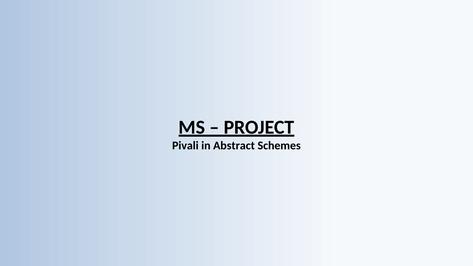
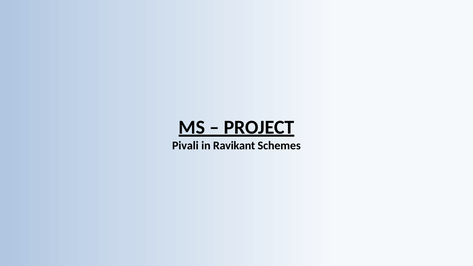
Abstract: Abstract -> Ravikant (234, 146)
